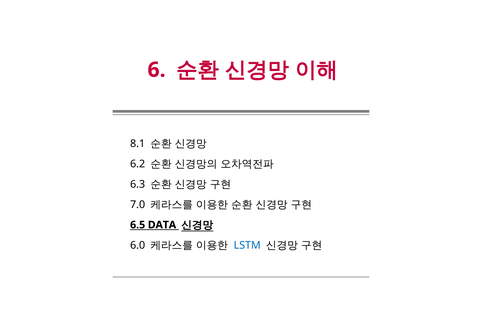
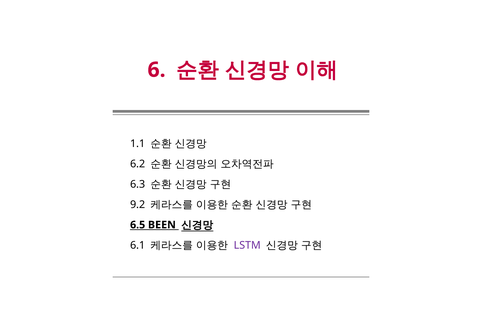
8.1: 8.1 -> 1.1 (138, 144)
7.0: 7.0 -> 9.2 (138, 205)
DATA: DATA -> BEEN (162, 225)
6.0: 6.0 -> 6.1 (138, 245)
LSTM colour: blue -> purple (247, 245)
